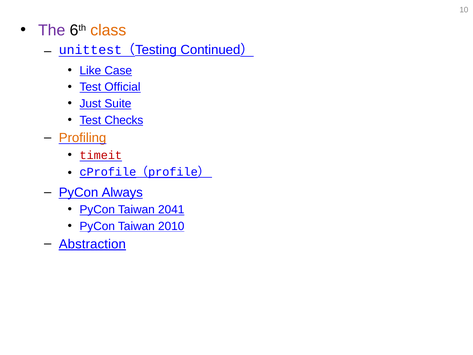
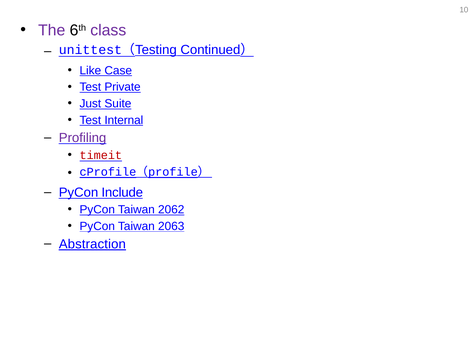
class colour: orange -> purple (108, 30)
Official: Official -> Private (123, 87)
Checks: Checks -> Internal (124, 120)
Profiling colour: orange -> purple (83, 138)
Always: Always -> Include (122, 192)
2041: 2041 -> 2062 (171, 210)
2010: 2010 -> 2063 (171, 226)
